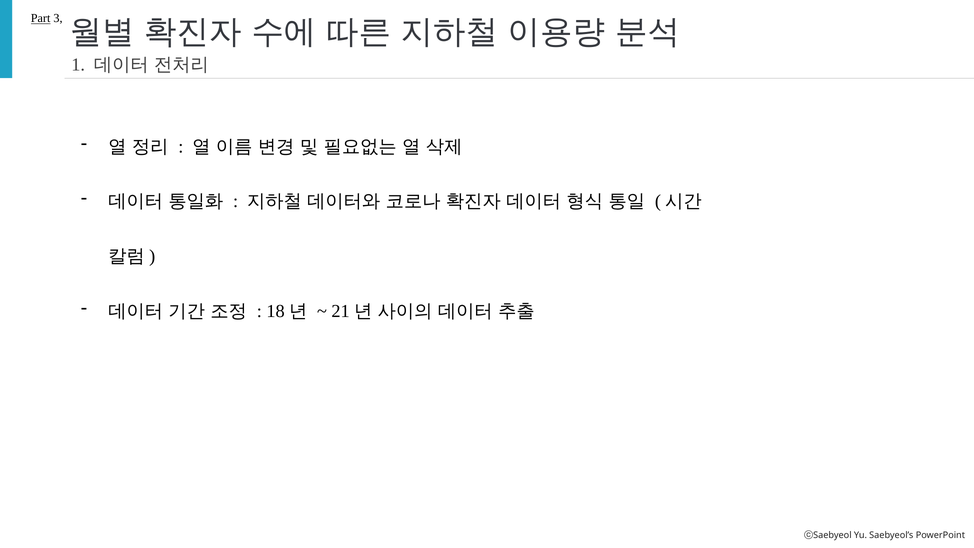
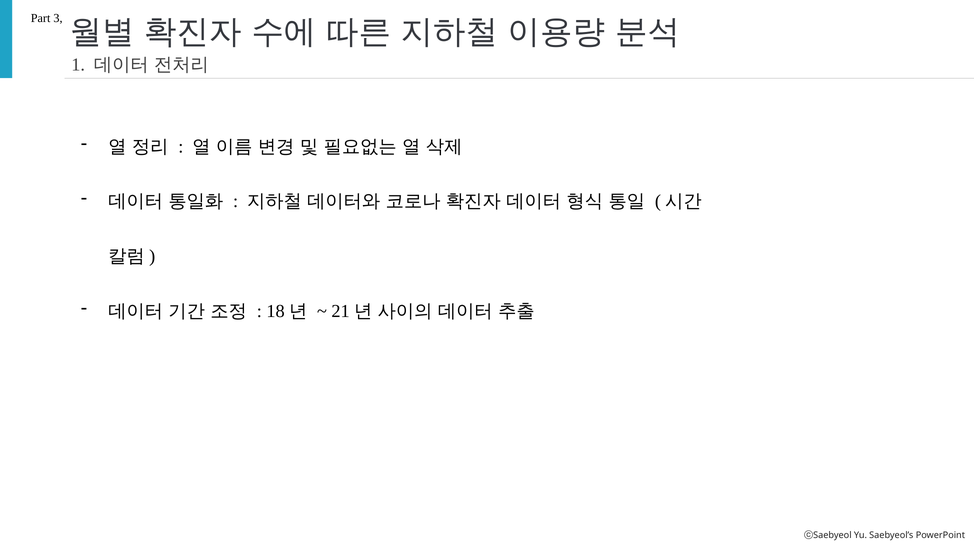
Part underline: present -> none (41, 18)
